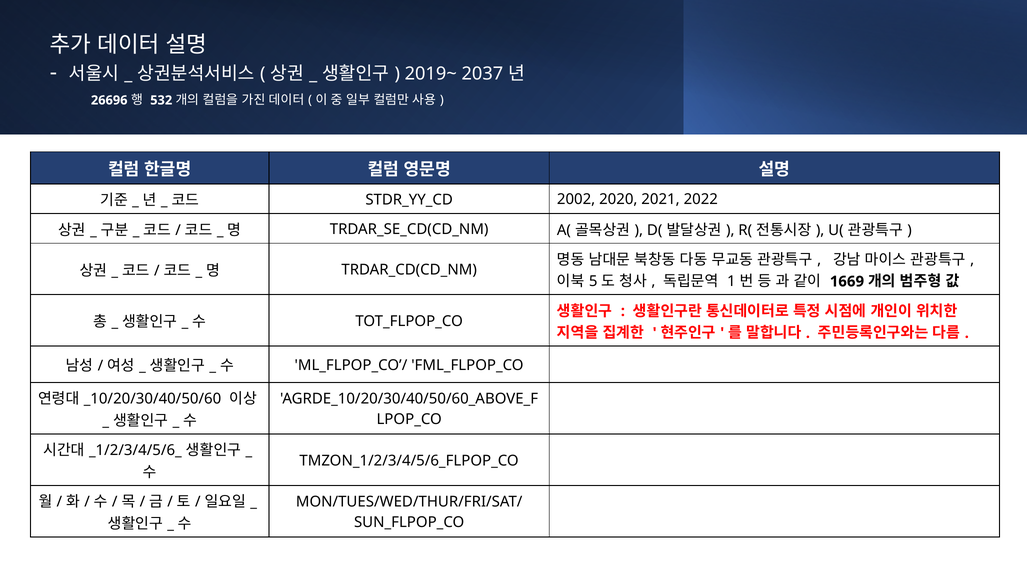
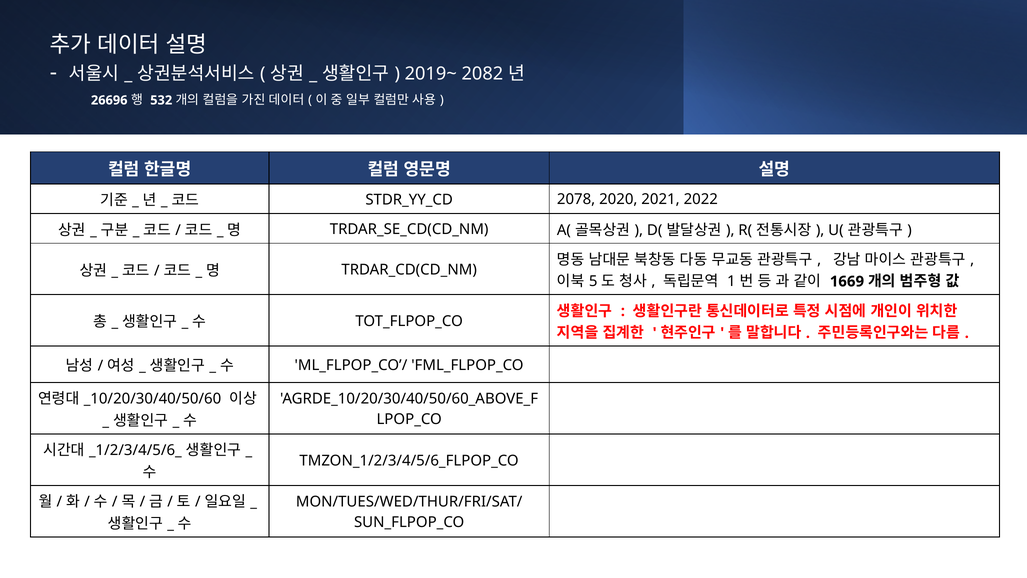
2037: 2037 -> 2082 (482, 74)
2002: 2002 -> 2078 (576, 199)
